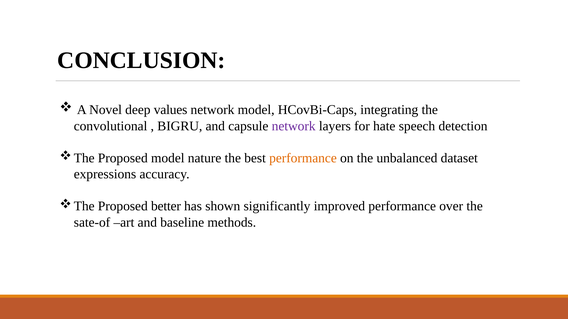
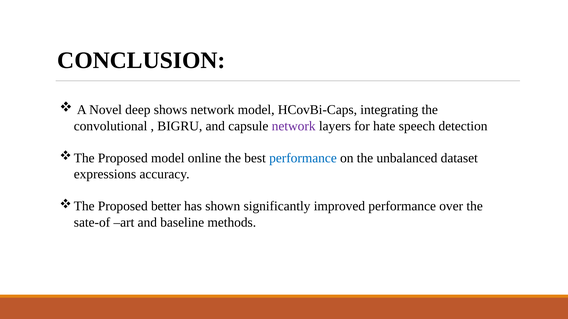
values: values -> shows (171, 110)
nature: nature -> online (205, 158)
performance colour: orange -> blue (303, 158)
